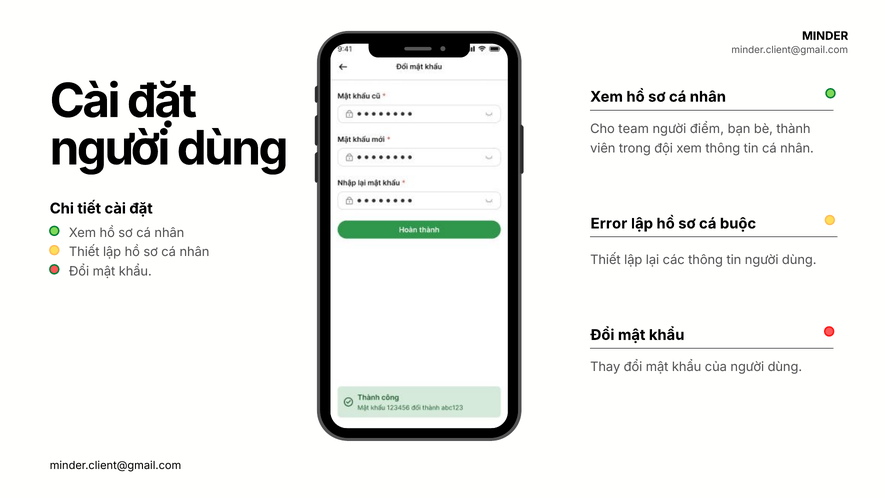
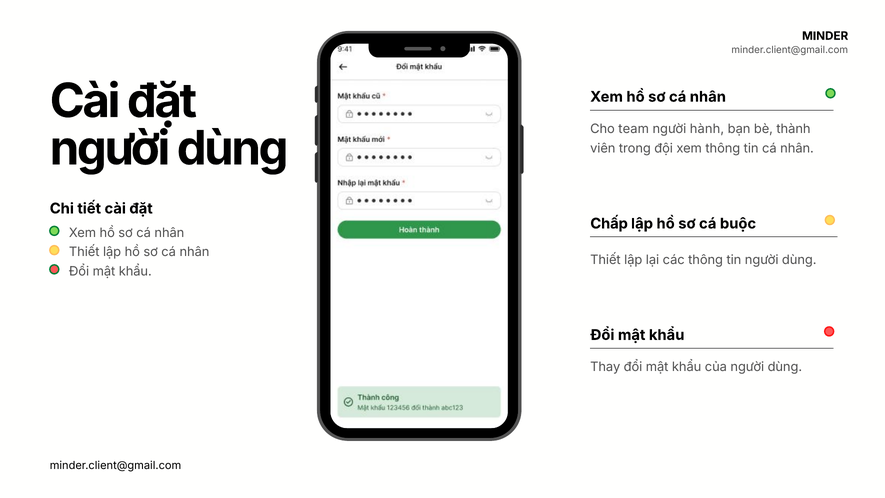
điểm: điểm -> hành (707, 129)
Error: Error -> Chấp (609, 224)
